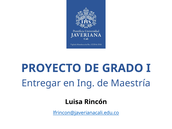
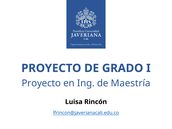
Entregar: Entregar -> Proyecto (41, 83)
